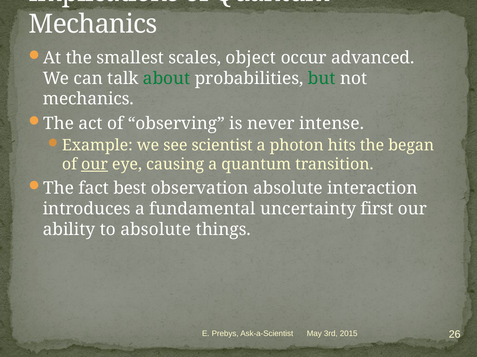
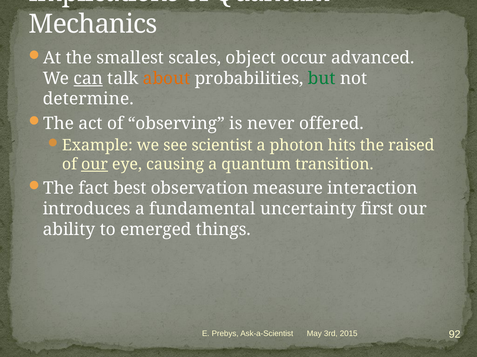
can underline: none -> present (88, 79)
about colour: green -> orange (167, 79)
mechanics: mechanics -> determine (88, 99)
intense: intense -> offered (332, 124)
began: began -> raised (411, 146)
observation absolute: absolute -> measure (288, 189)
to absolute: absolute -> emerged (156, 230)
26: 26 -> 92 (455, 335)
